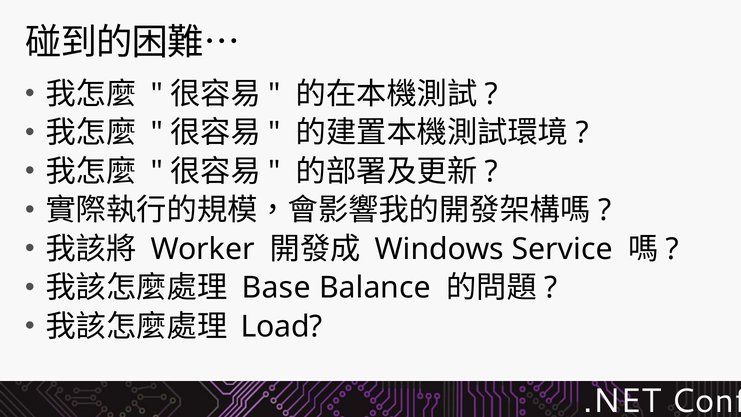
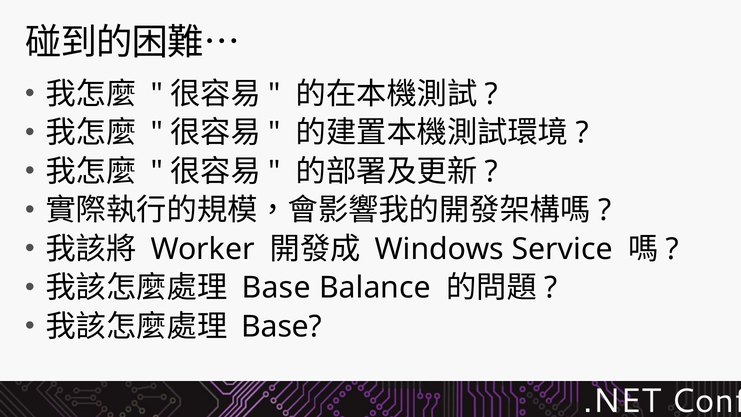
Load: Load -> Base (282, 326)
